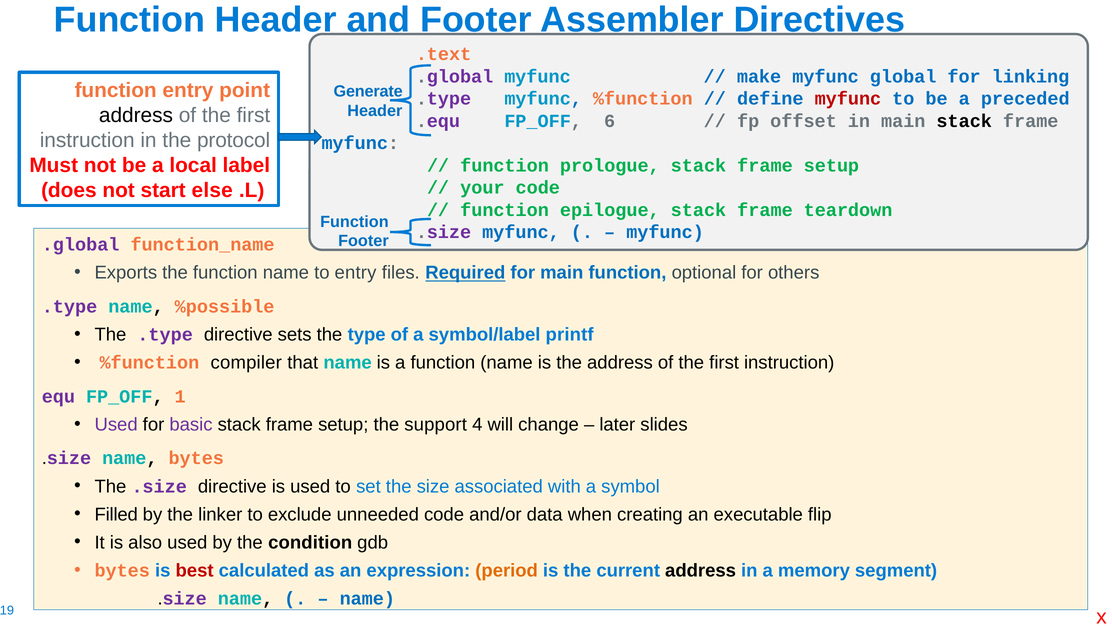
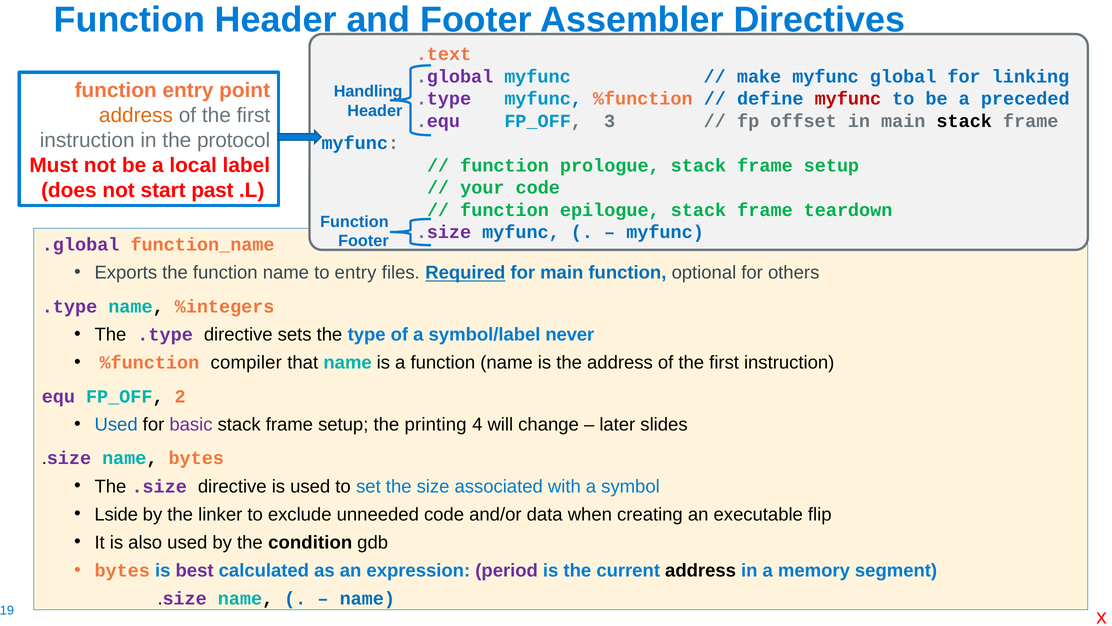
Generate: Generate -> Handling (368, 91)
address colour: black -> orange (136, 115)
6: 6 -> 3 (610, 121)
else: else -> past (212, 190)
%possible: %possible -> %integers (225, 306)
printf: printf -> never (570, 334)
1: 1 -> 2 (180, 396)
Used colour: purple -> blue (116, 424)
support: support -> printing (436, 424)
Filled: Filled -> Lside (116, 514)
best colour: red -> purple (195, 570)
period colour: orange -> purple (507, 570)
